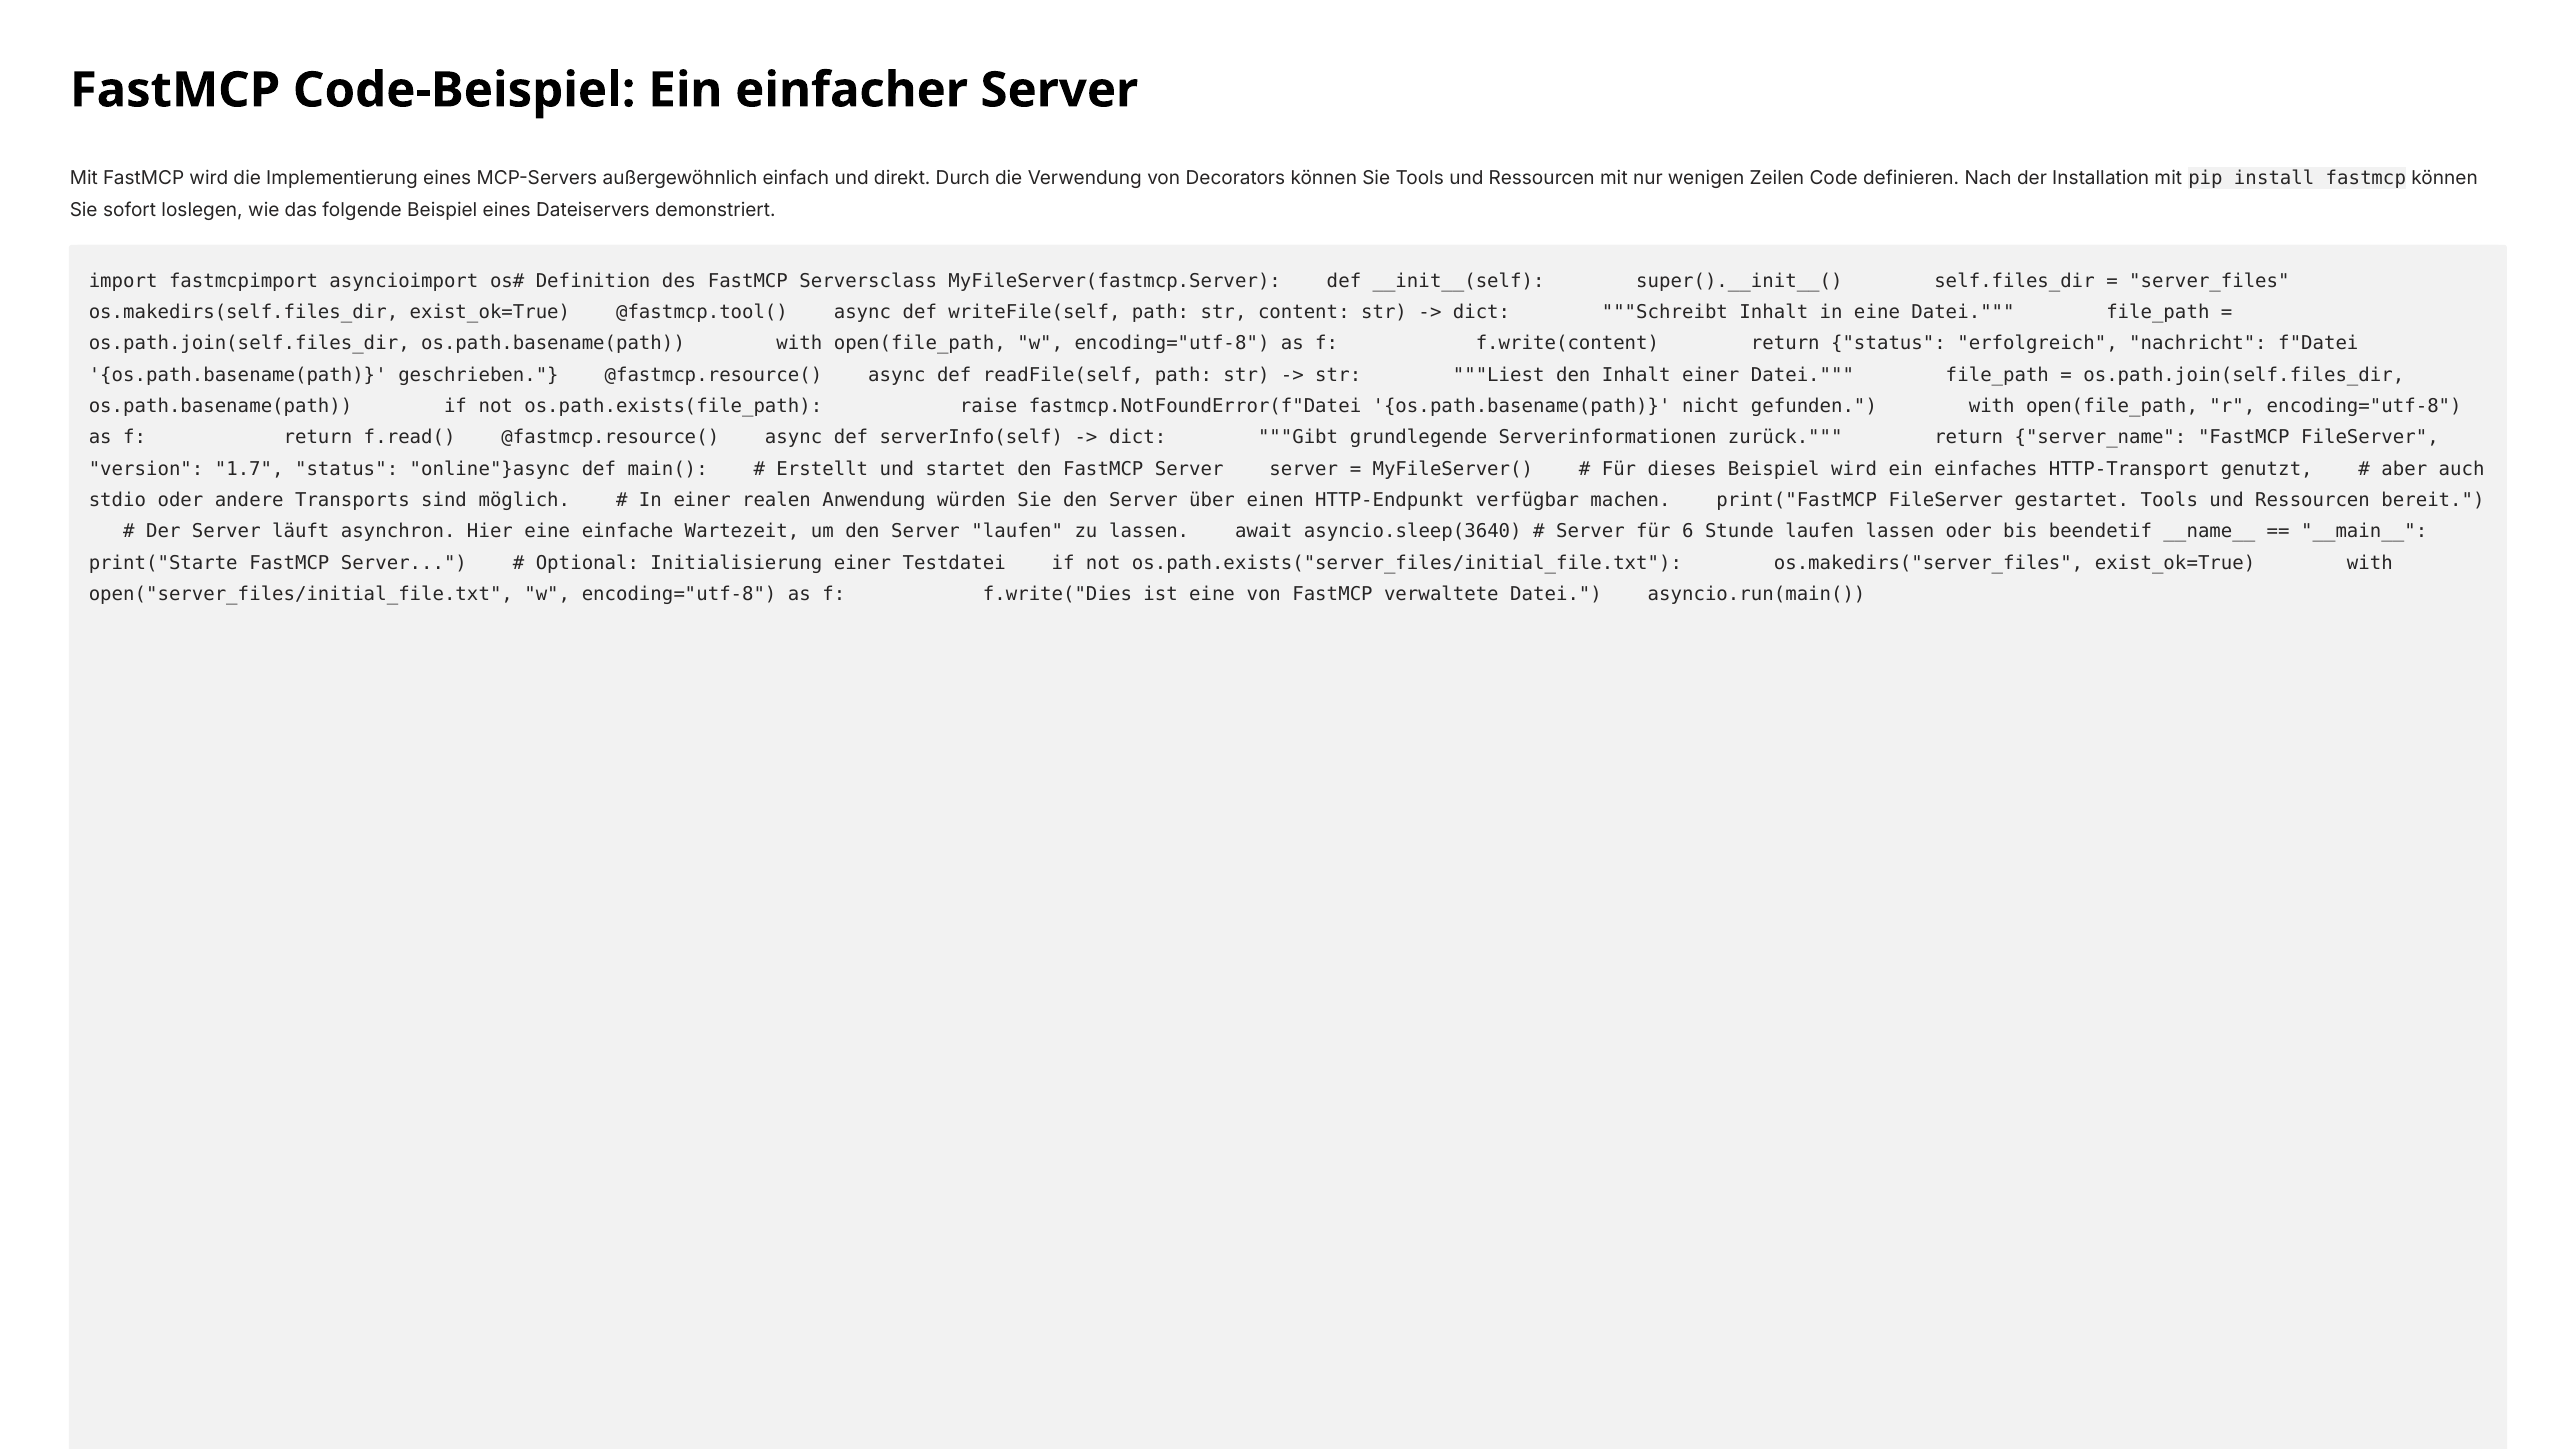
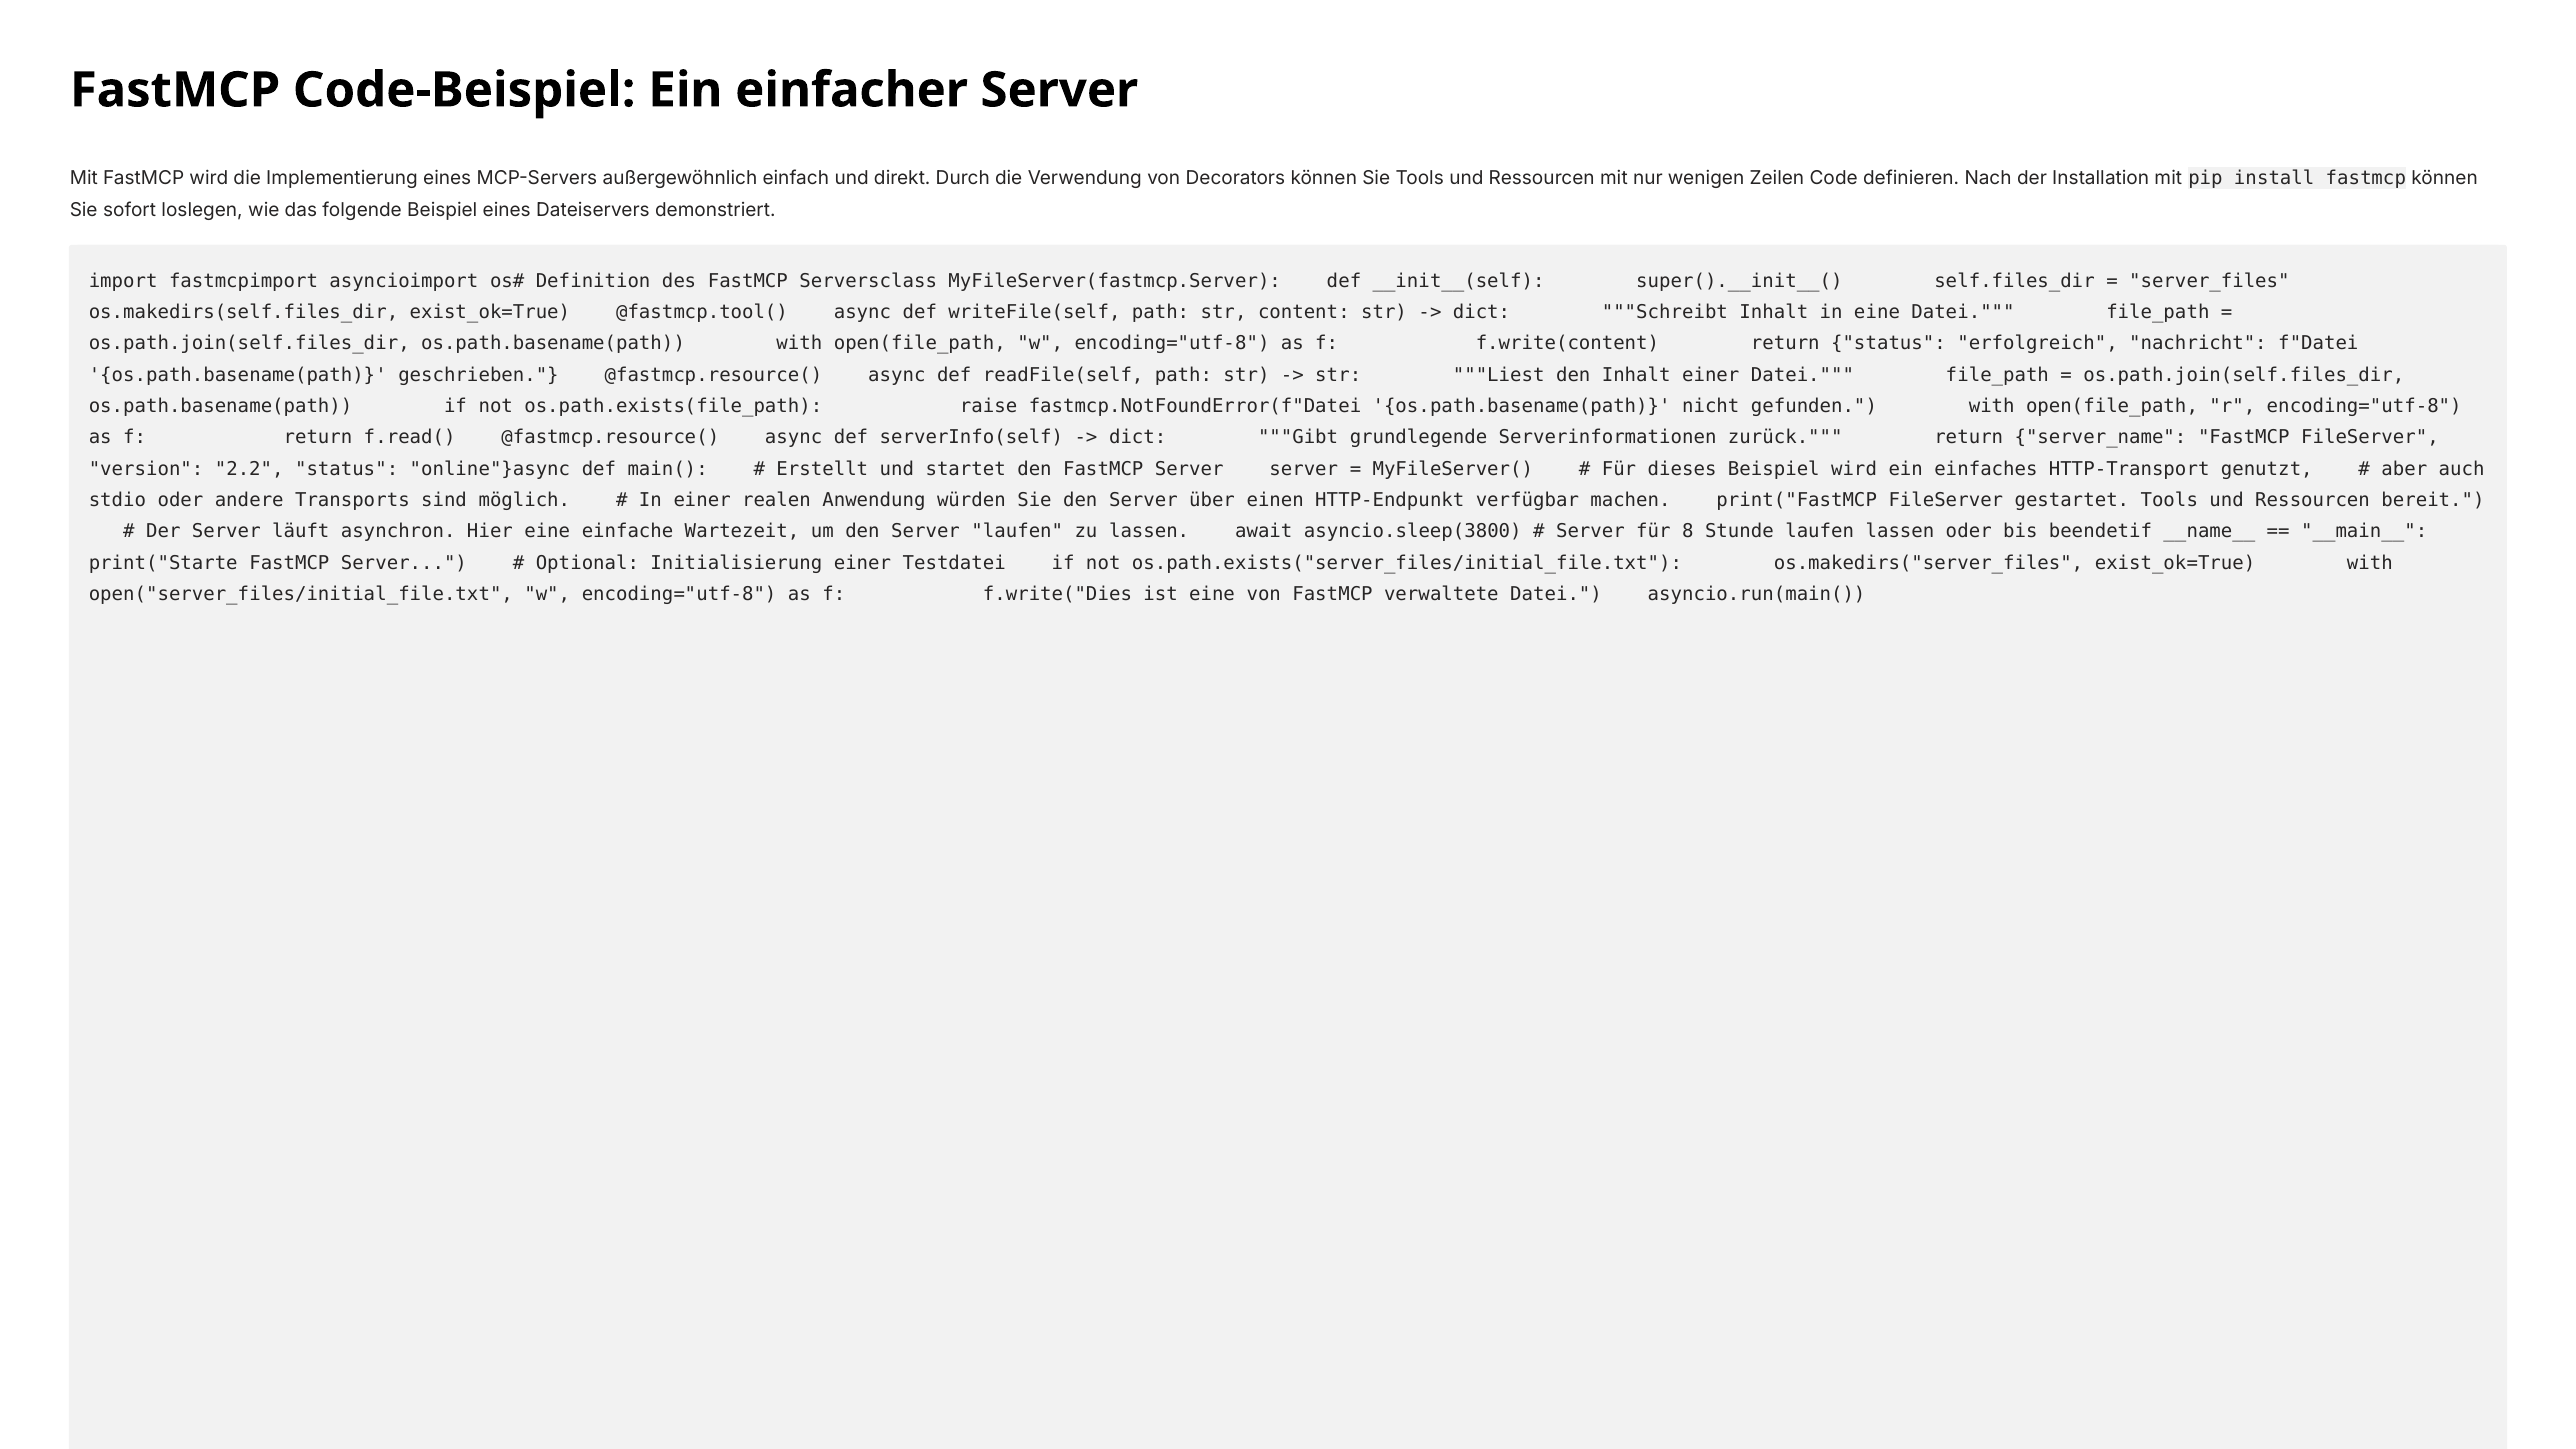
1.7: 1.7 -> 2.2 (249, 469)
asyncio.sleep(3640: asyncio.sleep(3640 -> asyncio.sleep(3800 (1413, 532)
6: 6 -> 8 (1688, 532)
